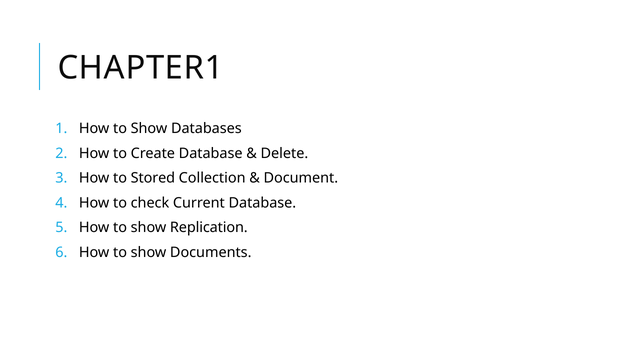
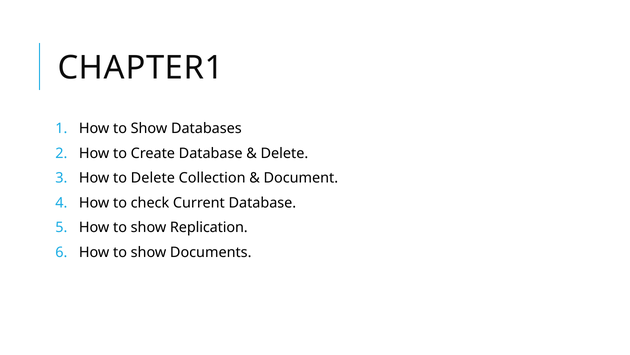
to Stored: Stored -> Delete (153, 178)
